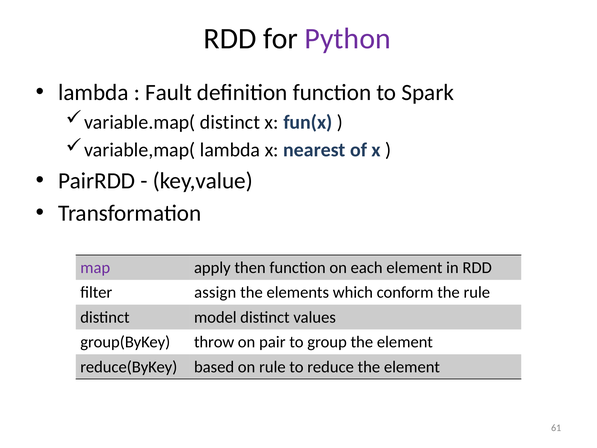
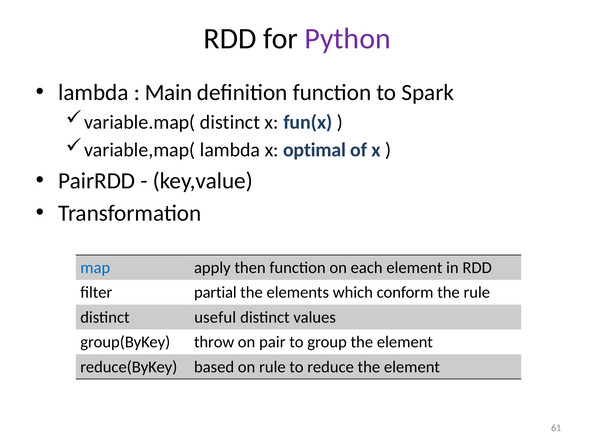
Fault: Fault -> Main (169, 93)
nearest: nearest -> optimal (314, 150)
map colour: purple -> blue (95, 267)
assign: assign -> partial (215, 292)
model: model -> useful (215, 317)
